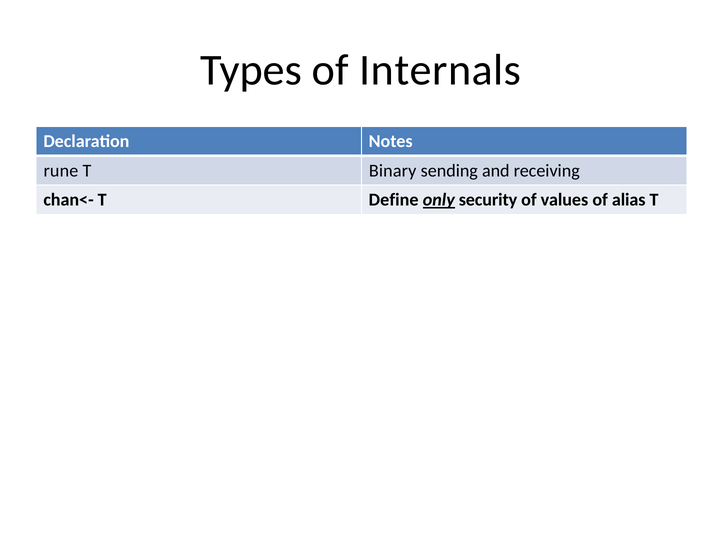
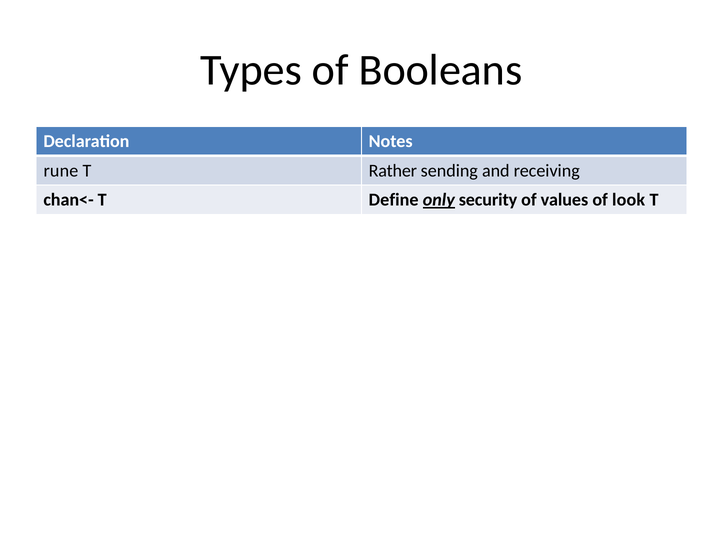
Internals: Internals -> Booleans (441, 70)
Binary: Binary -> Rather (393, 171)
alias: alias -> look (629, 200)
